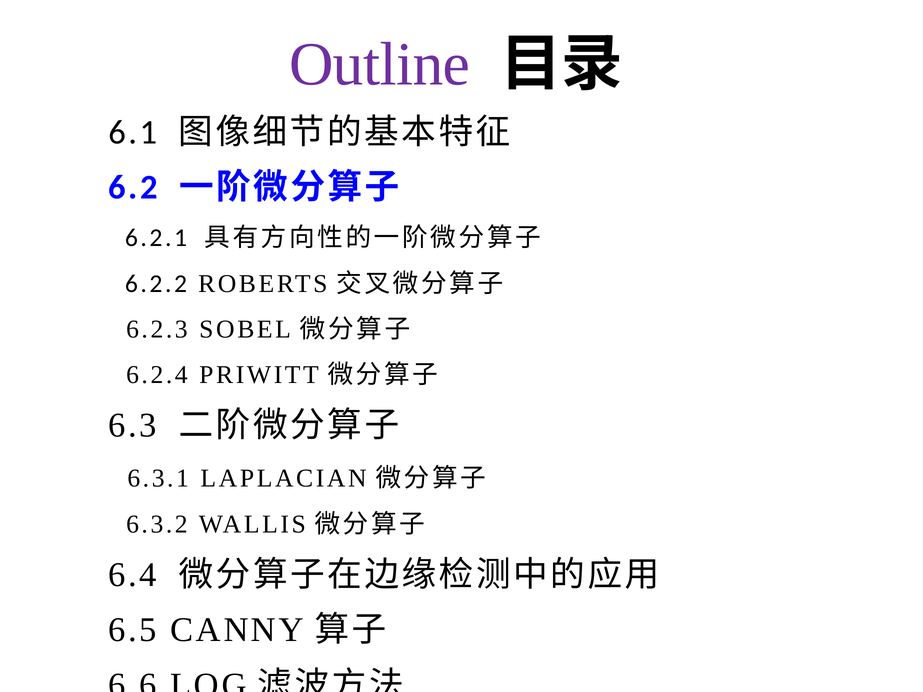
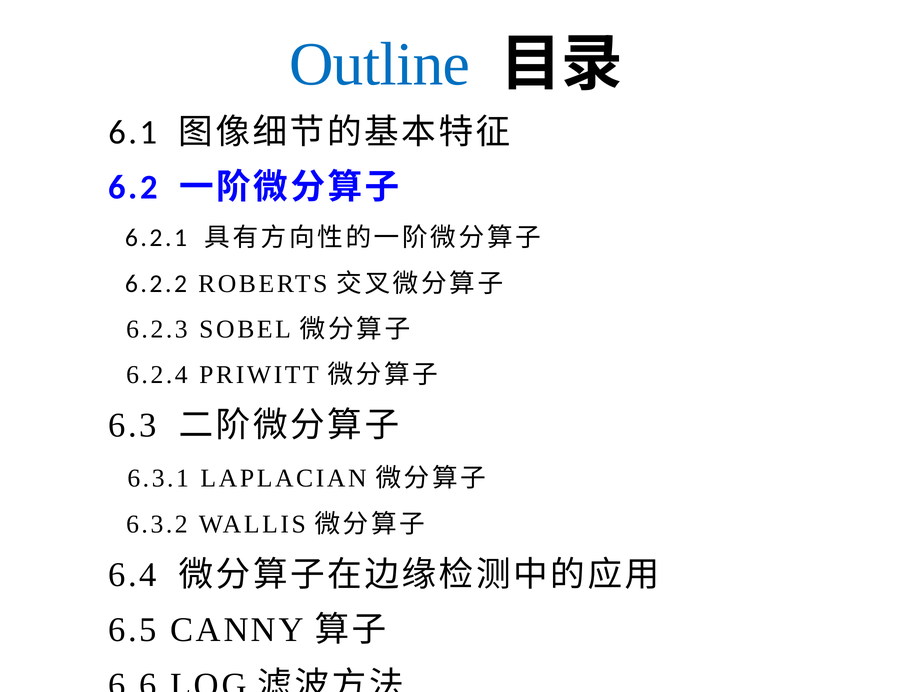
Outline colour: purple -> blue (380, 64)
